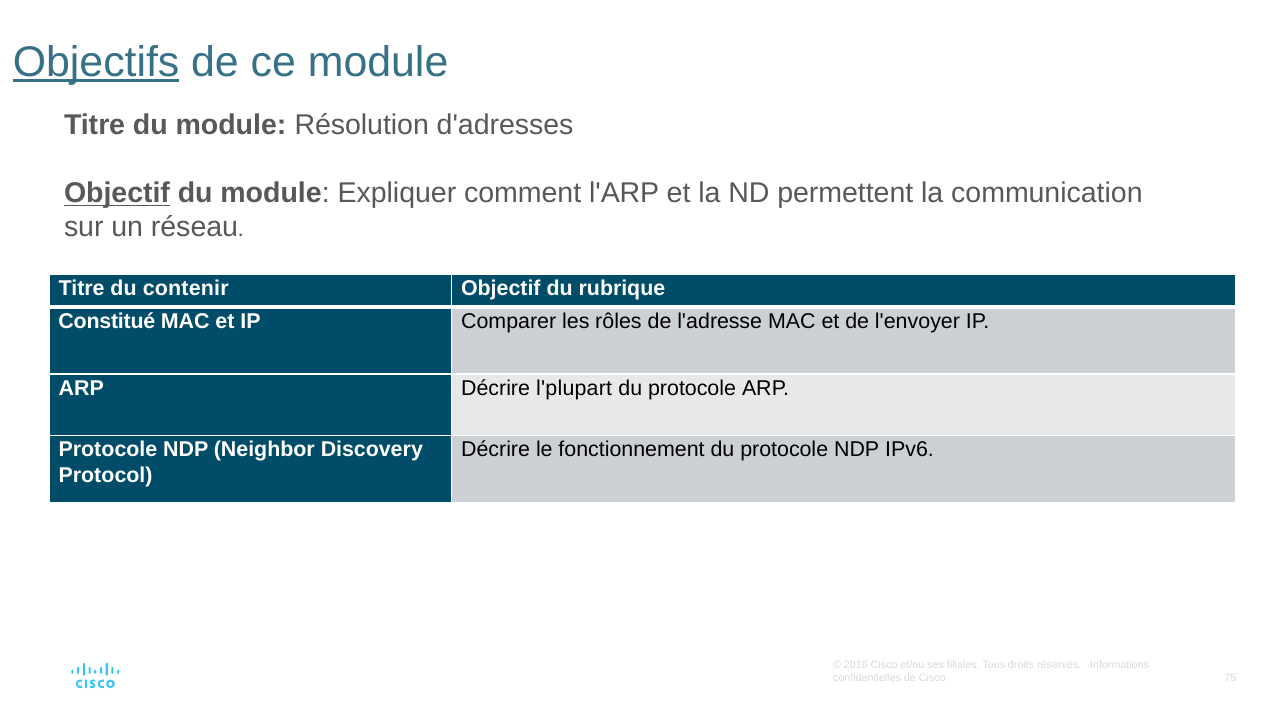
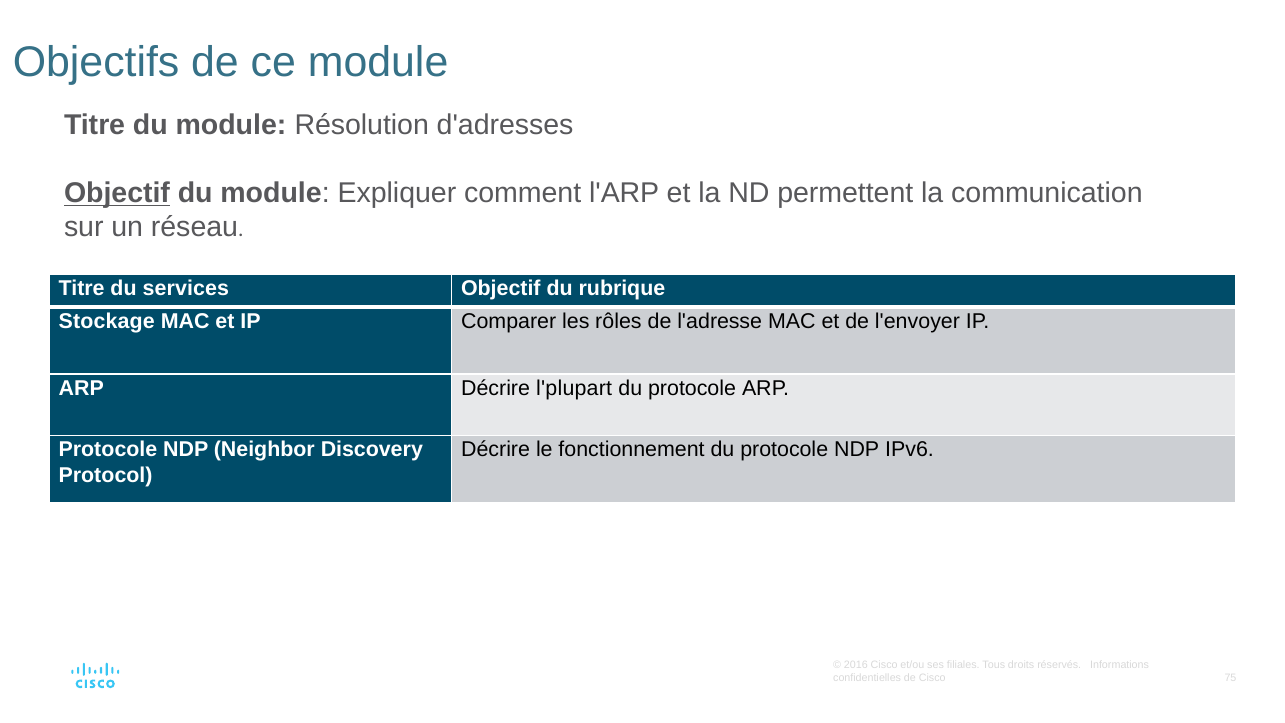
Objectifs underline: present -> none (96, 62)
contenir: contenir -> services (186, 288)
Constitué: Constitué -> Stockage (107, 321)
